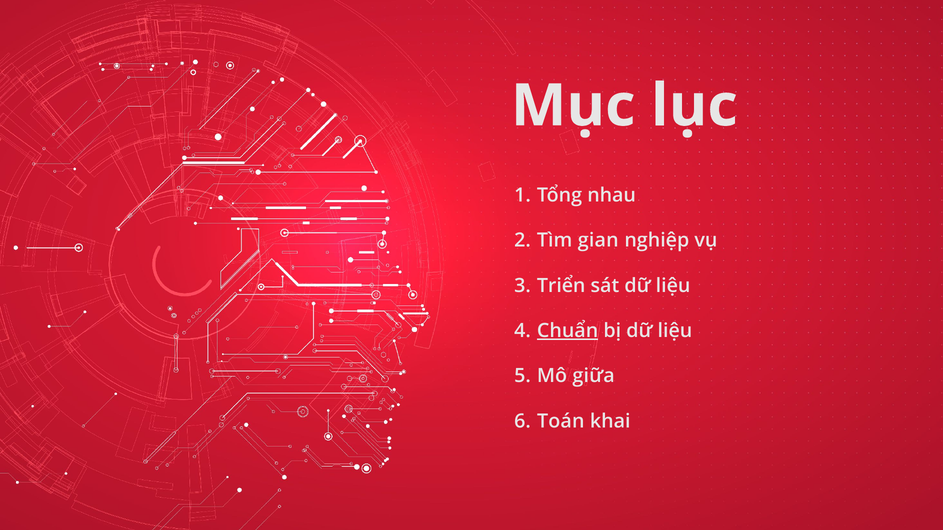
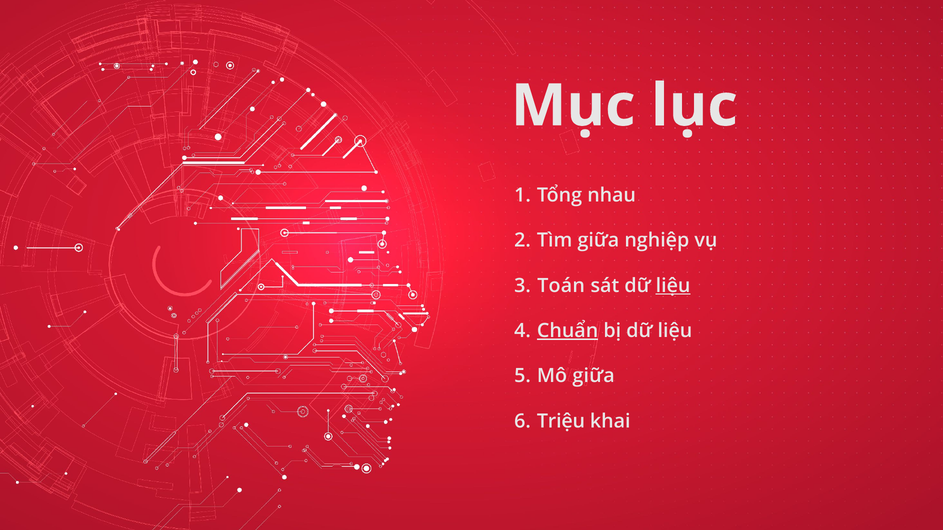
Tìm gian: gian -> giữa (598, 241)
Triển: Triển -> Toán (561, 286)
liệu underline: none -> present (673, 286)
Toán: Toán -> Triệu (561, 421)
